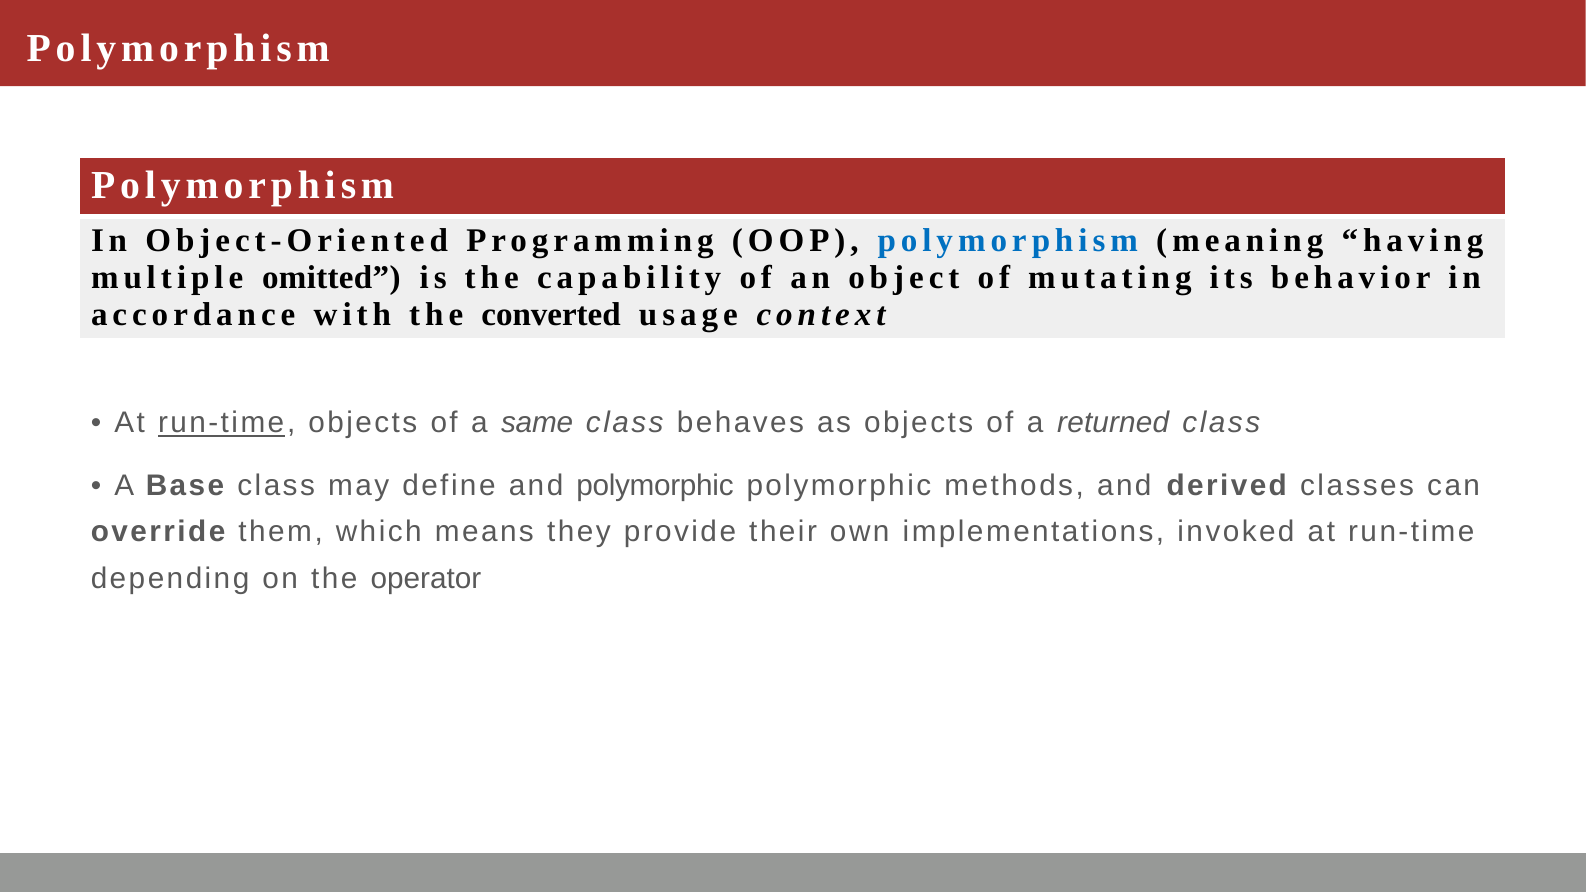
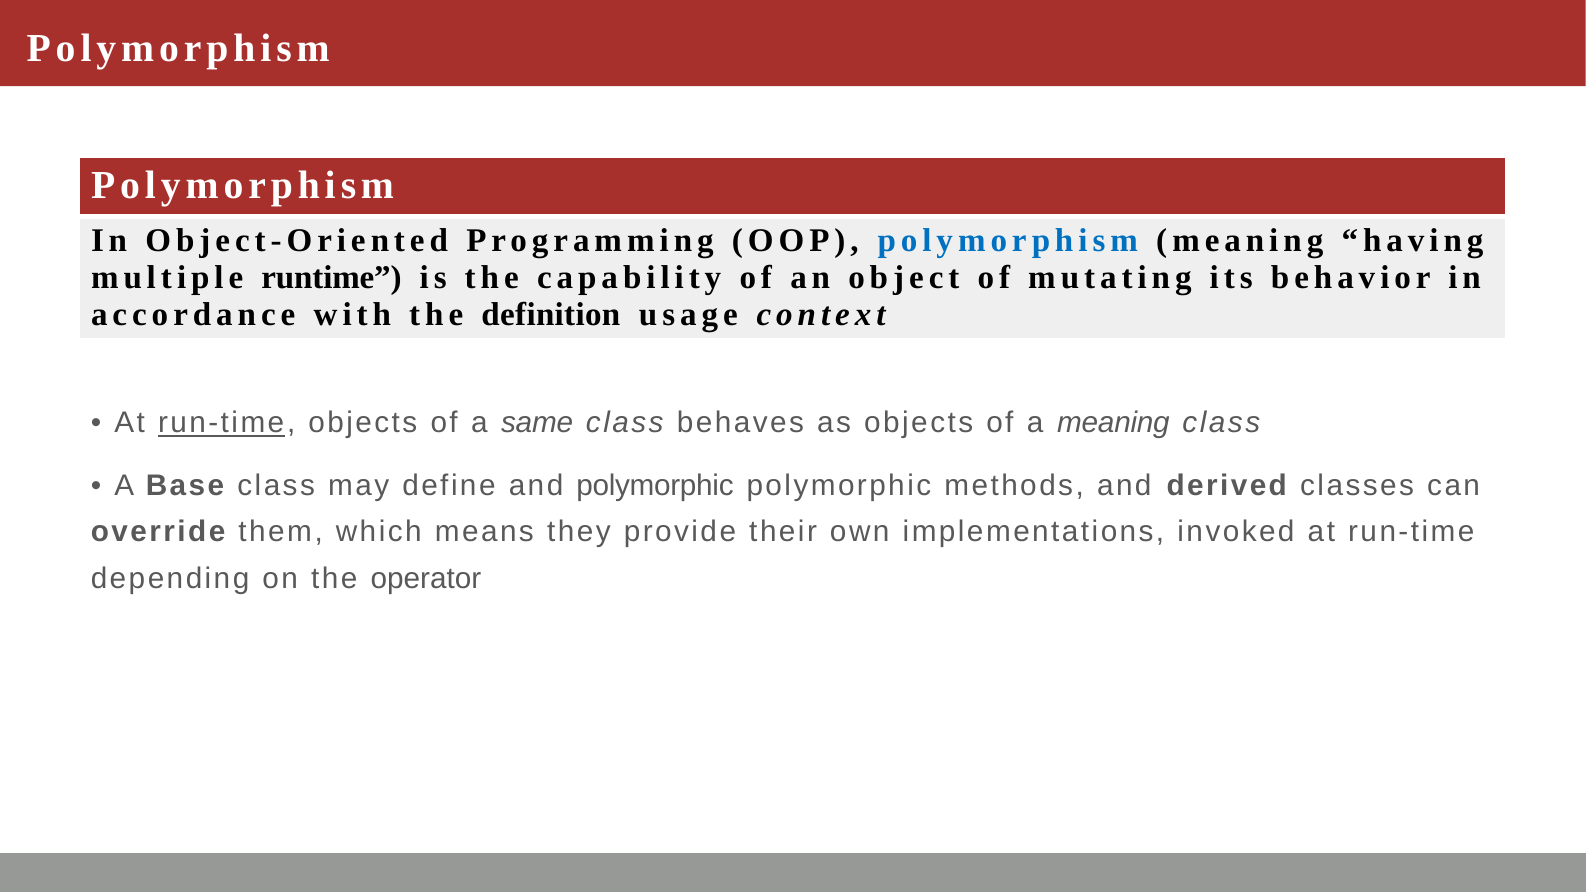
omitted: omitted -> runtime (332, 278)
converted: converted -> definition (551, 314)
a returned: returned -> meaning (1113, 423)
